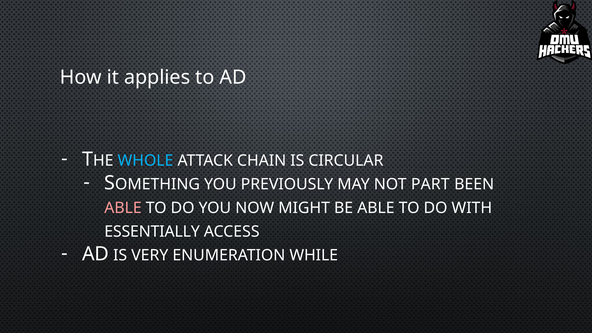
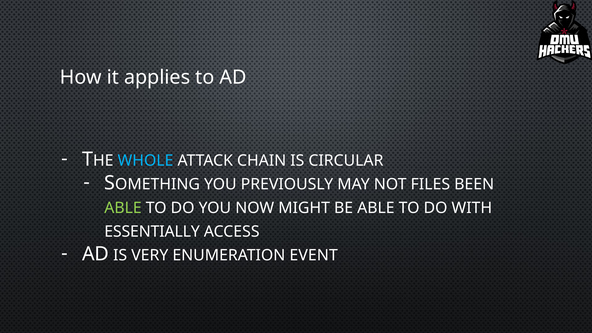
PART: PART -> FILES (430, 184)
ABLE colour: pink -> light green (123, 208)
WHILE: WHILE -> EVENT (314, 255)
